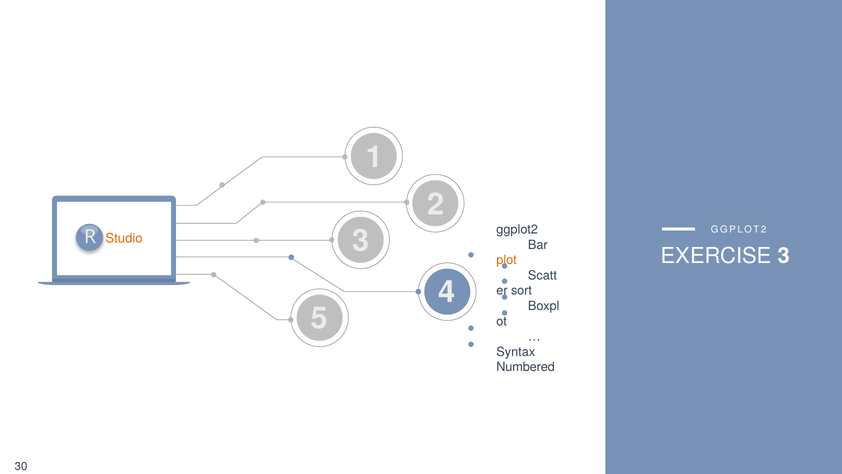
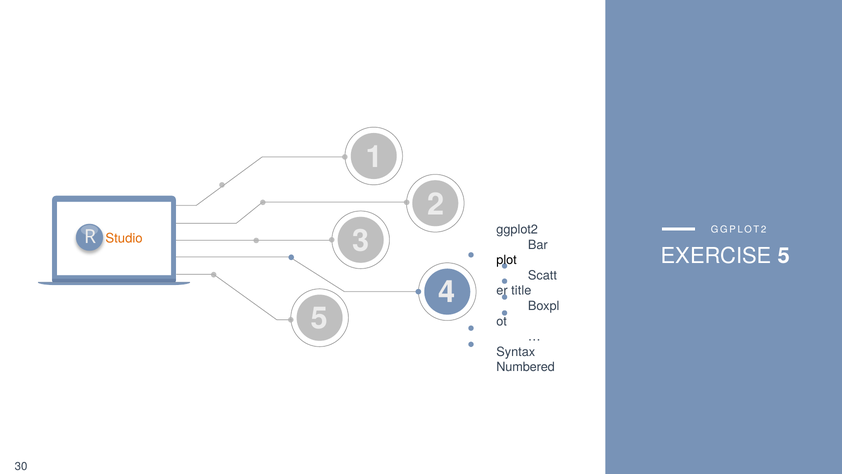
EXERCISE 3: 3 -> 5 (784, 256)
plot colour: orange -> black (507, 260)
sort: sort -> title (521, 291)
